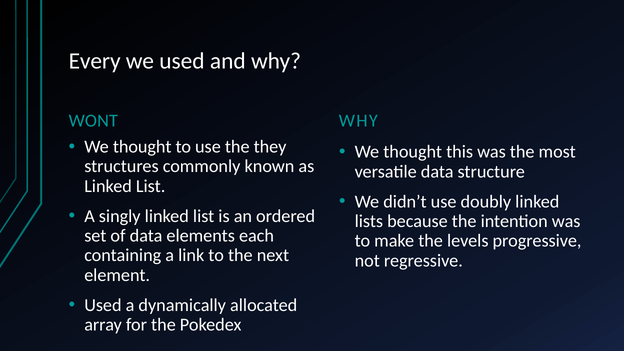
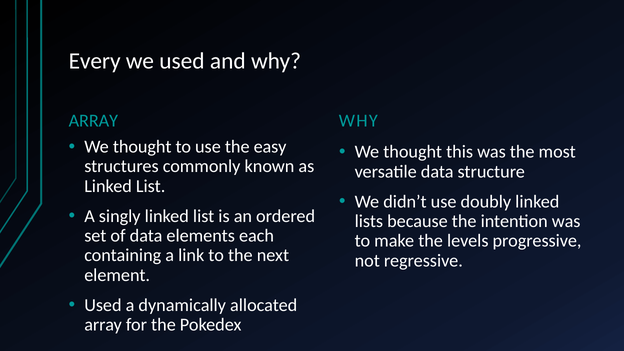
WONT: WONT -> ARRAY (93, 121)
they: they -> easy (270, 147)
